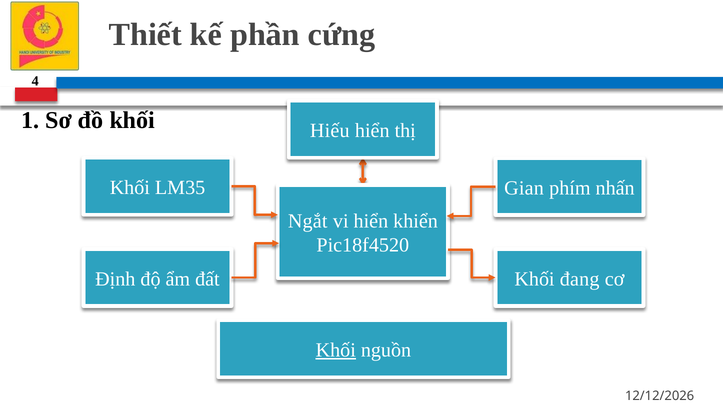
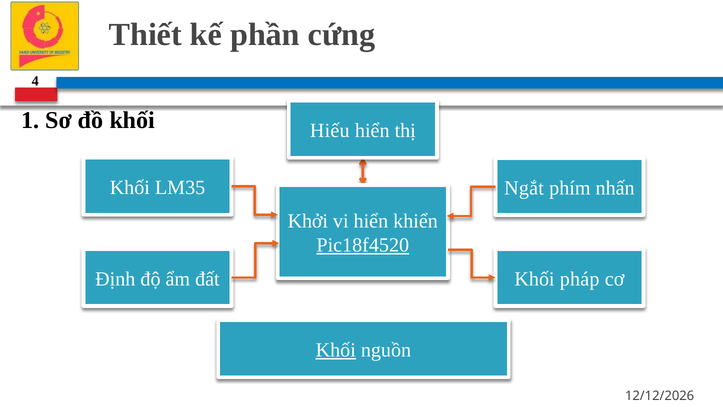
Gian: Gian -> Ngắt (524, 188)
Ngắt: Ngắt -> Khởi (308, 221)
Pic18f4520 underline: none -> present (363, 245)
đang: đang -> pháp (580, 279)
